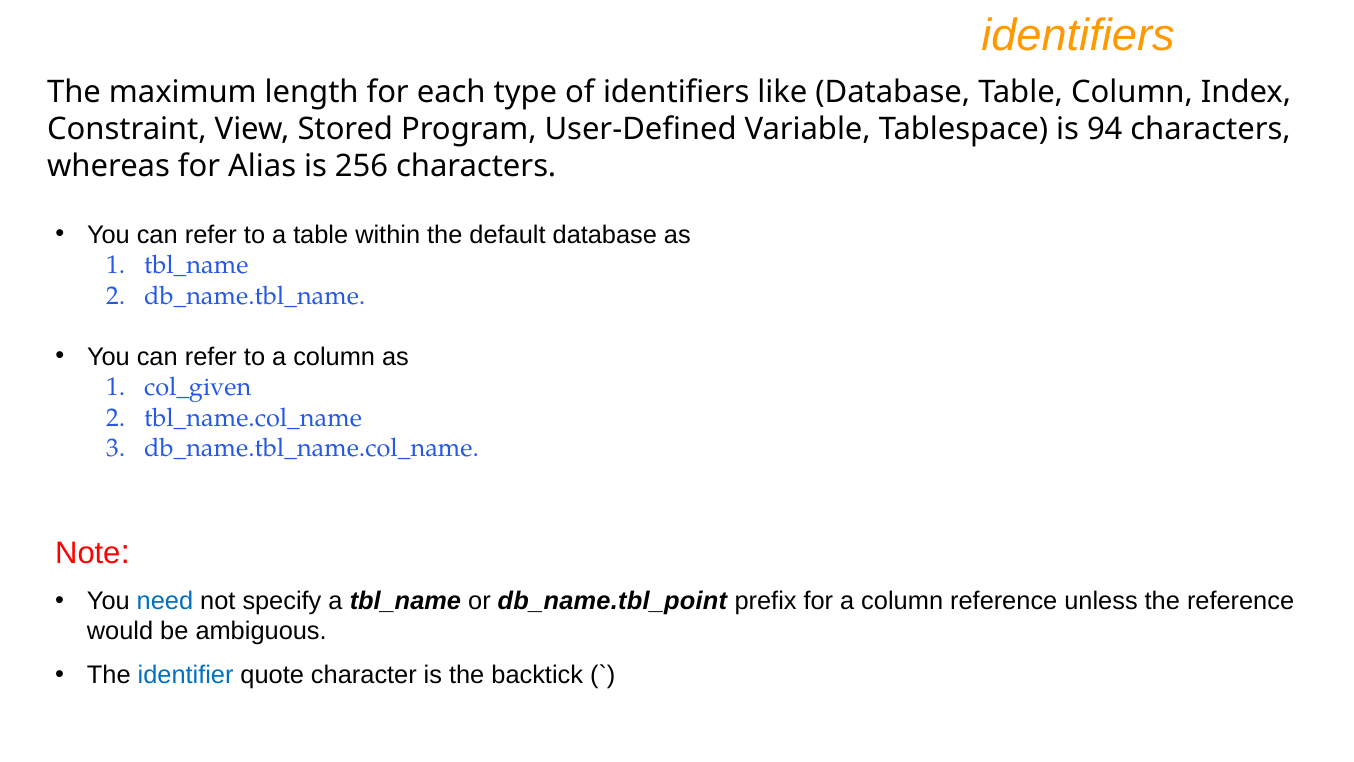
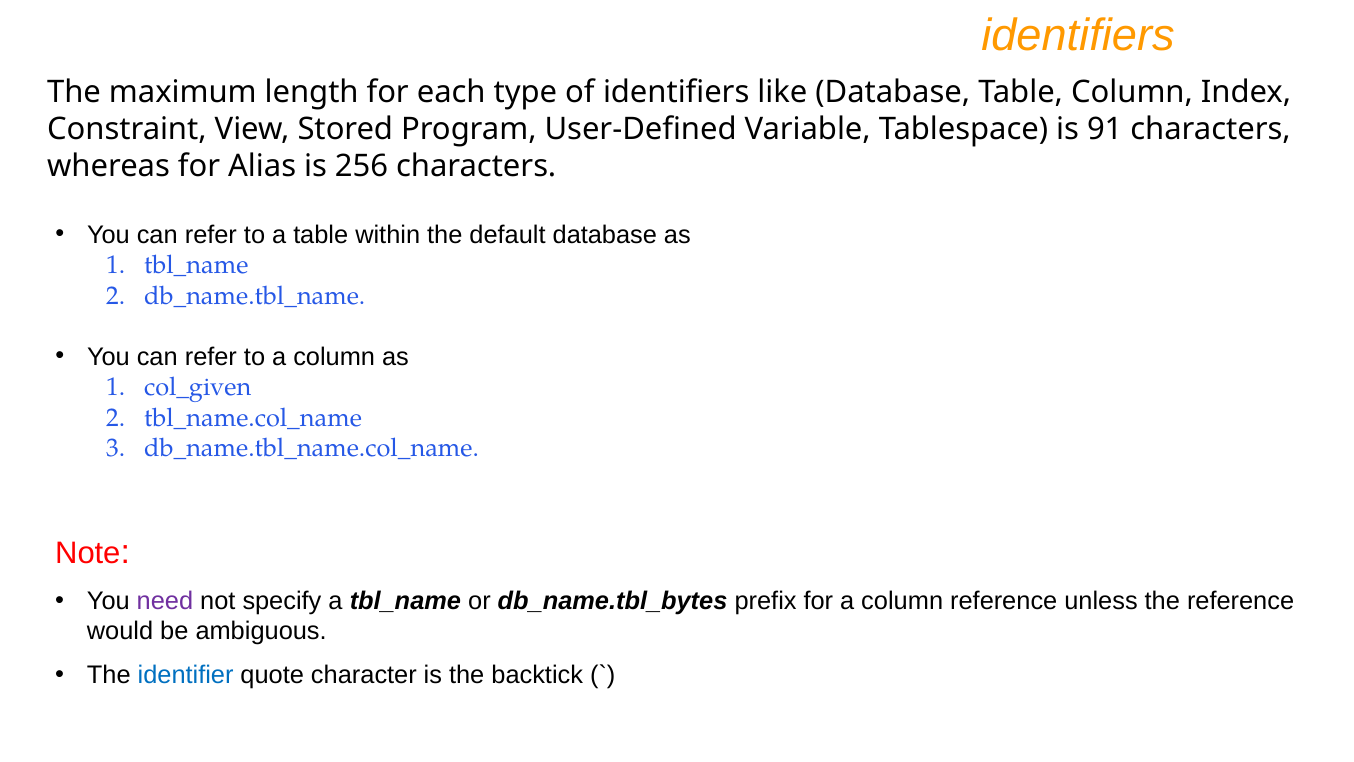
94: 94 -> 91 (1105, 129)
need colour: blue -> purple (165, 601)
db_name.tbl_point: db_name.tbl_point -> db_name.tbl_bytes (613, 601)
